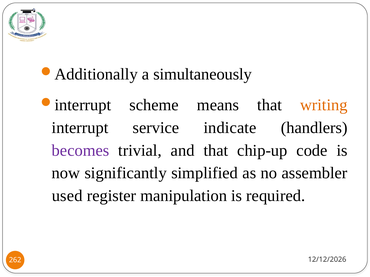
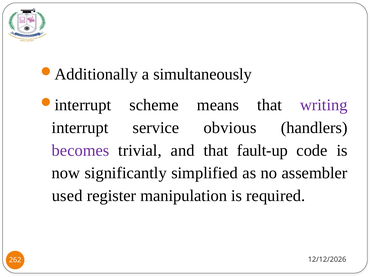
writing colour: orange -> purple (324, 105)
indicate: indicate -> obvious (230, 128)
chip-up: chip-up -> fault-up (262, 151)
